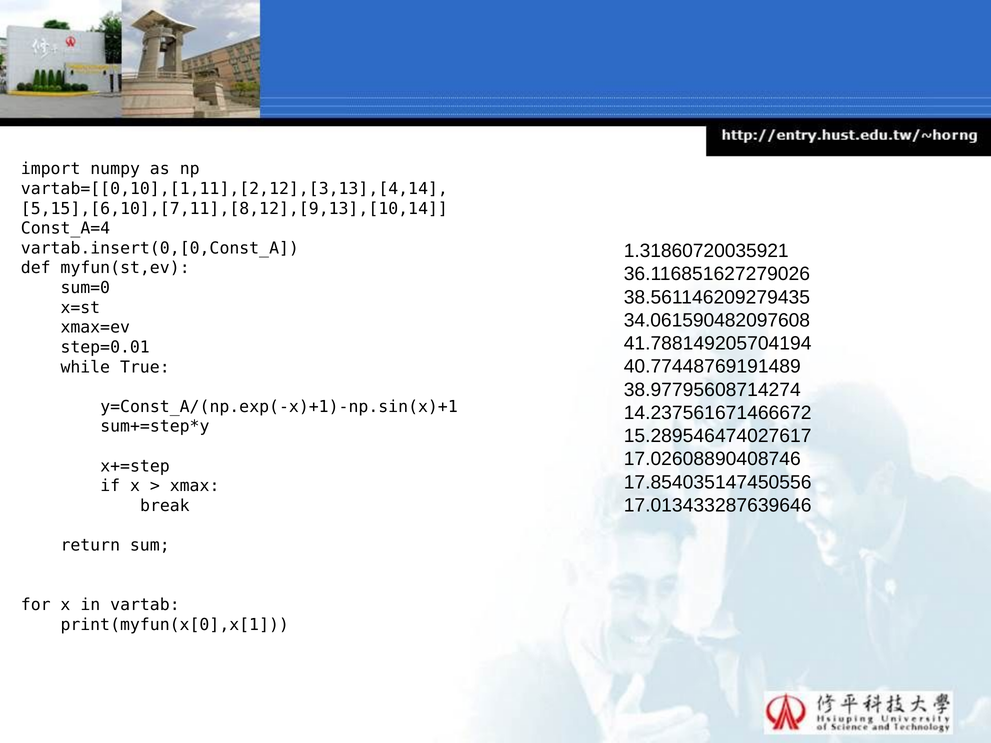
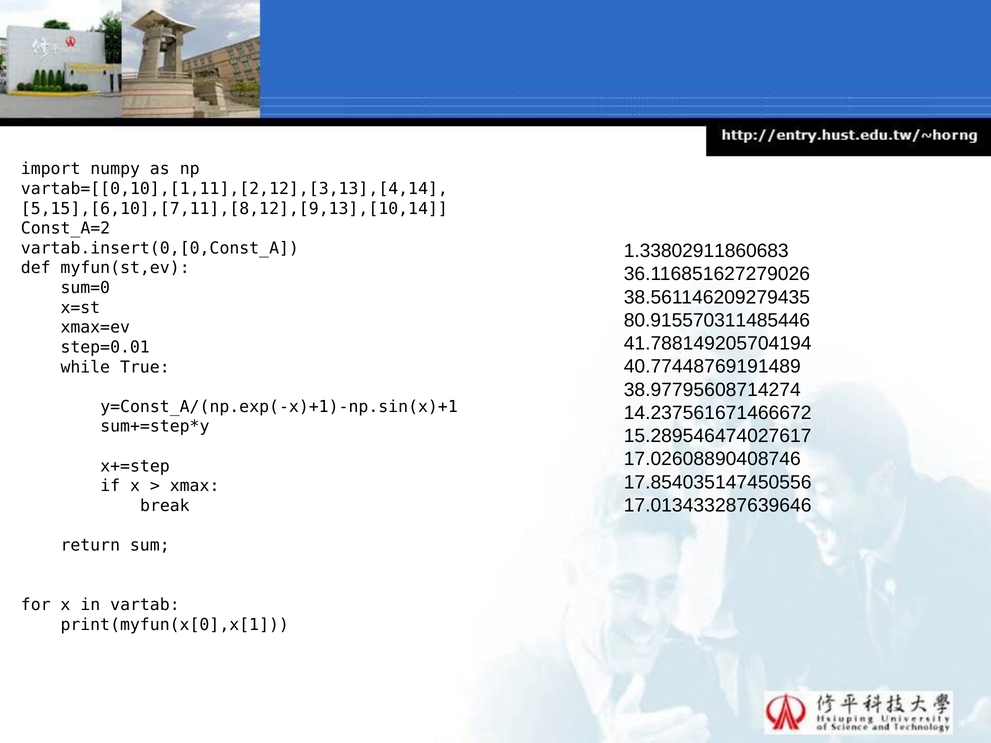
Const_A=4: Const_A=4 -> Const_A=2 (66, 228)
1.31860720035921: 1.31860720035921 -> 1.33802911860683 (706, 251)
34.061590482097608: 34.061590482097608 -> 80.915570311485446 (717, 320)
